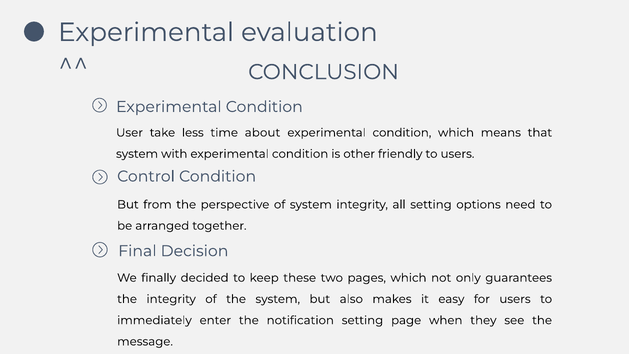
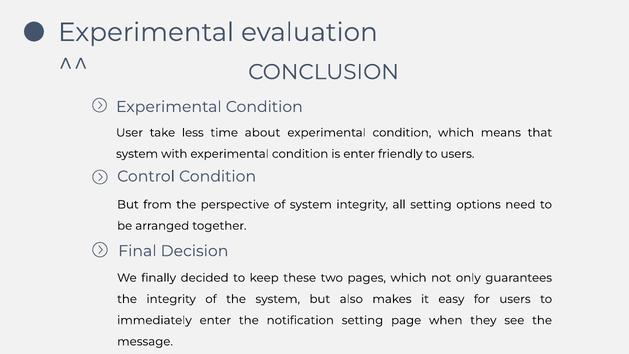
is other: other -> enter (359, 154)
